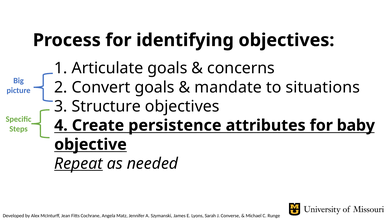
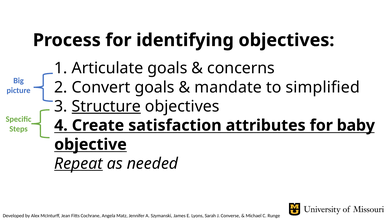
situations: situations -> simplified (323, 87)
Structure underline: none -> present (106, 106)
persistence: persistence -> satisfaction (175, 125)
